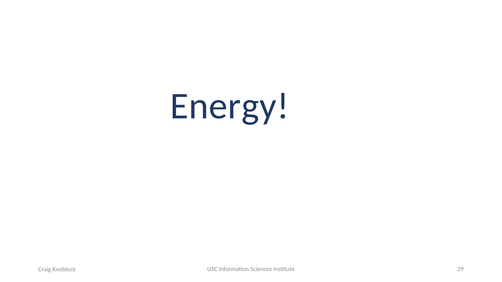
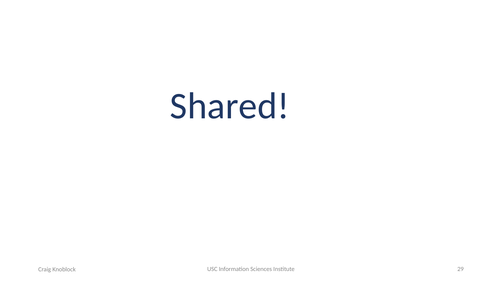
Energy: Energy -> Shared (230, 106)
